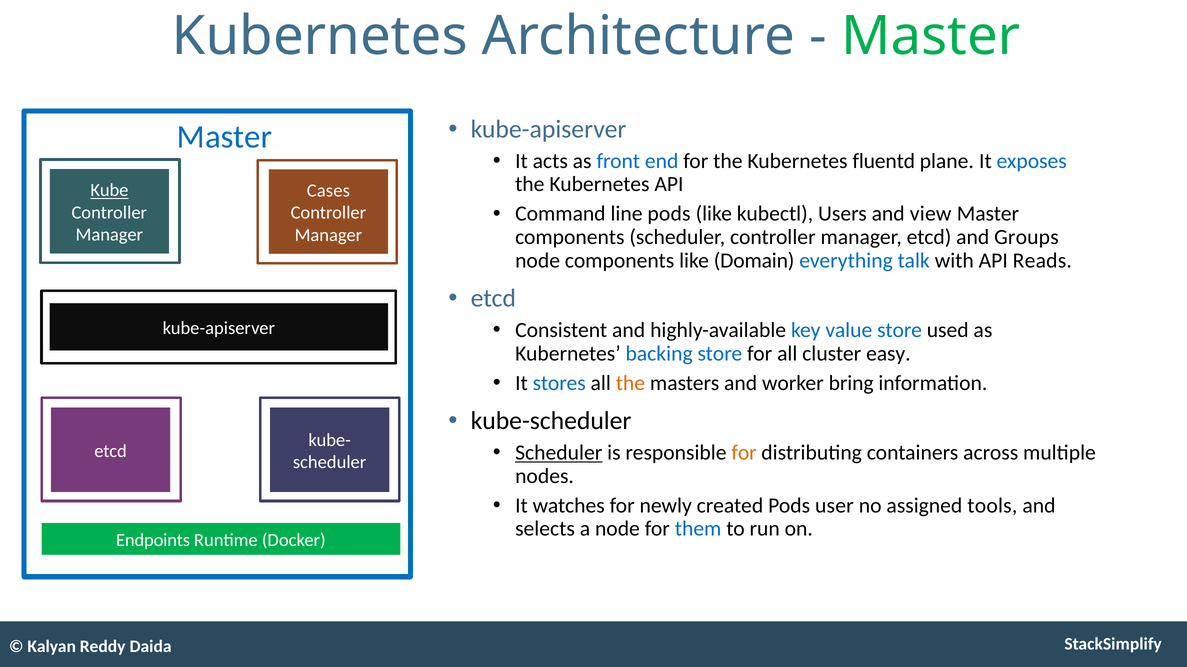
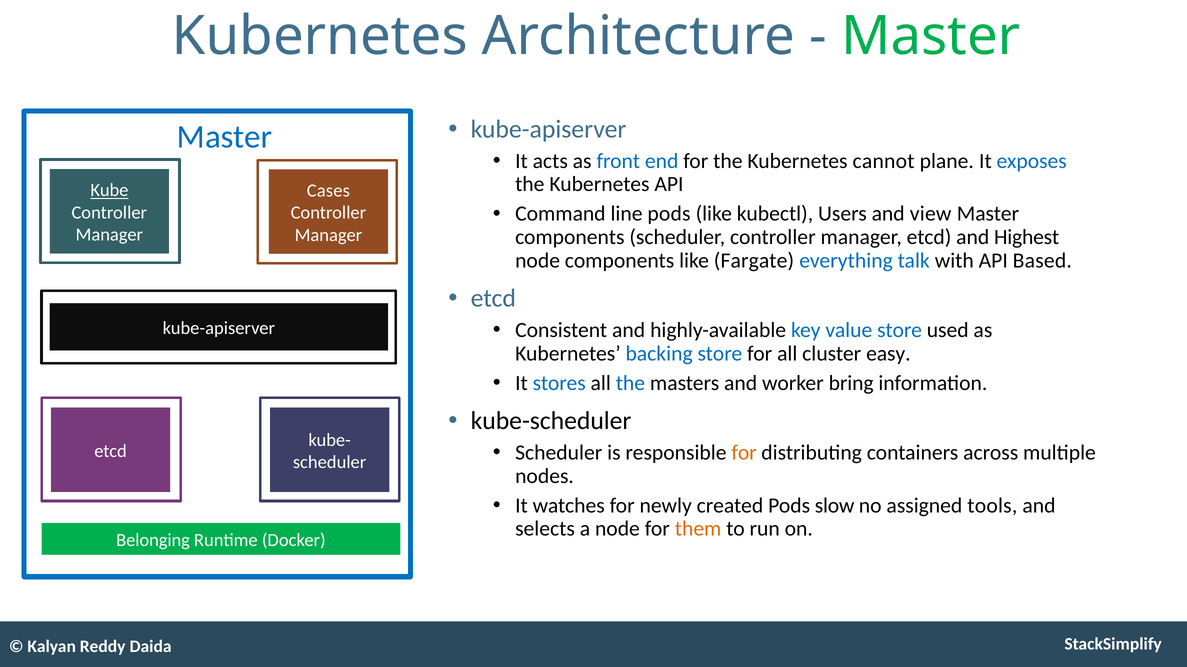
fluentd: fluentd -> cannot (884, 161)
Groups: Groups -> Highest (1027, 237)
Domain: Domain -> Fargate (754, 261)
Reads: Reads -> Based (1042, 261)
the colour: orange -> blue (630, 383)
Scheduler underline: present -> none (559, 453)
user: user -> slow (835, 506)
them colour: blue -> orange (698, 529)
Endpoints: Endpoints -> Belonging (153, 541)
